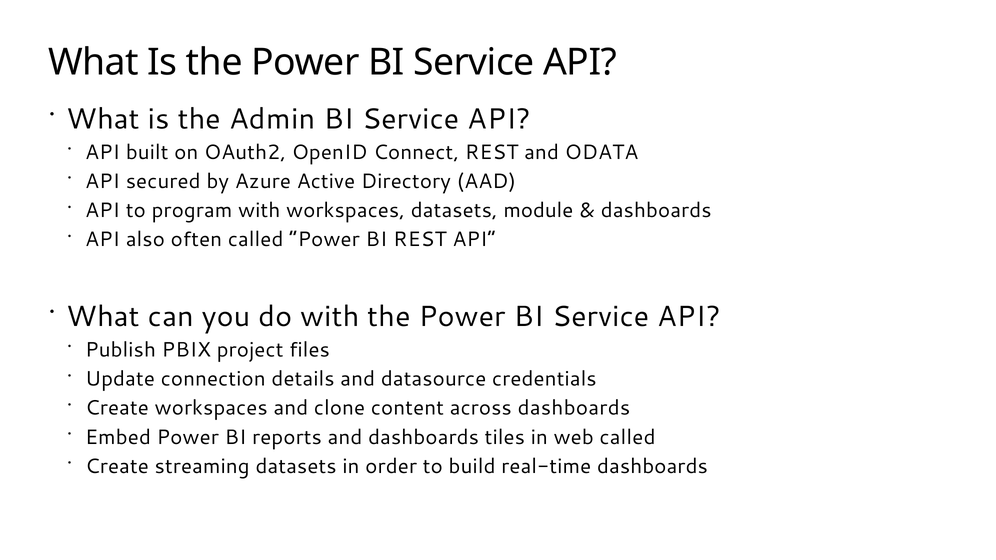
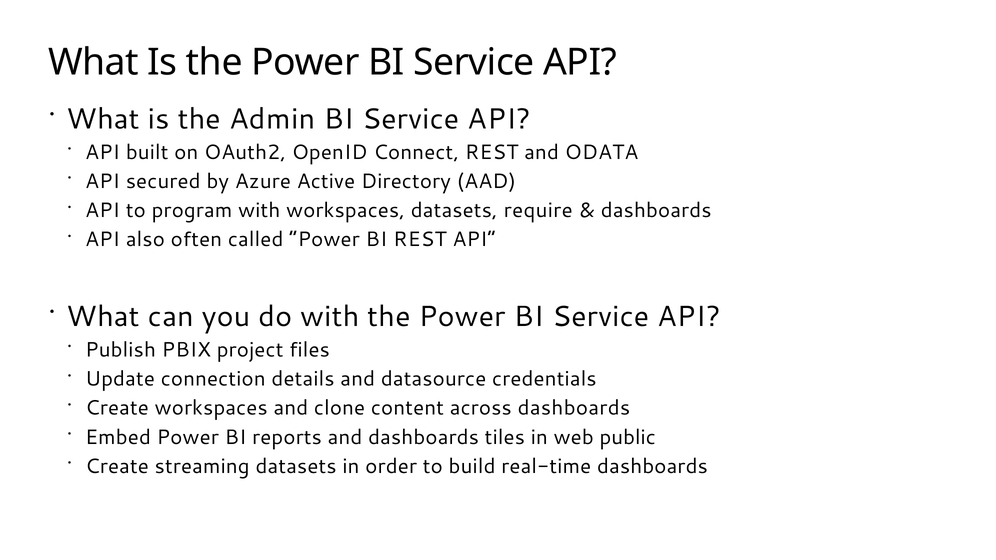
module: module -> require (538, 211)
web called: called -> public (628, 437)
